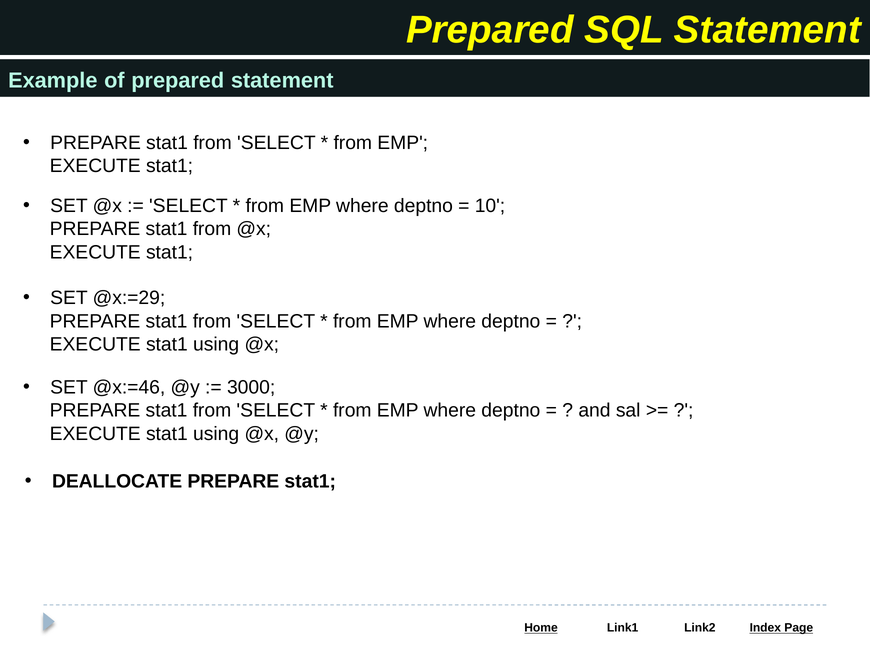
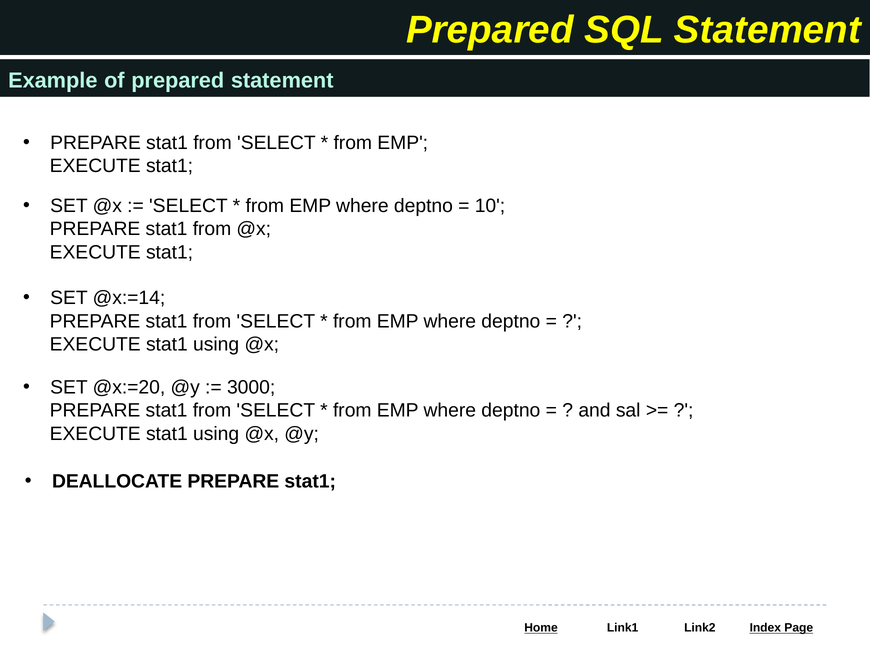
@x:=29: @x:=29 -> @x:=14 (129, 298)
@x:=46: @x:=46 -> @x:=20 (129, 387)
